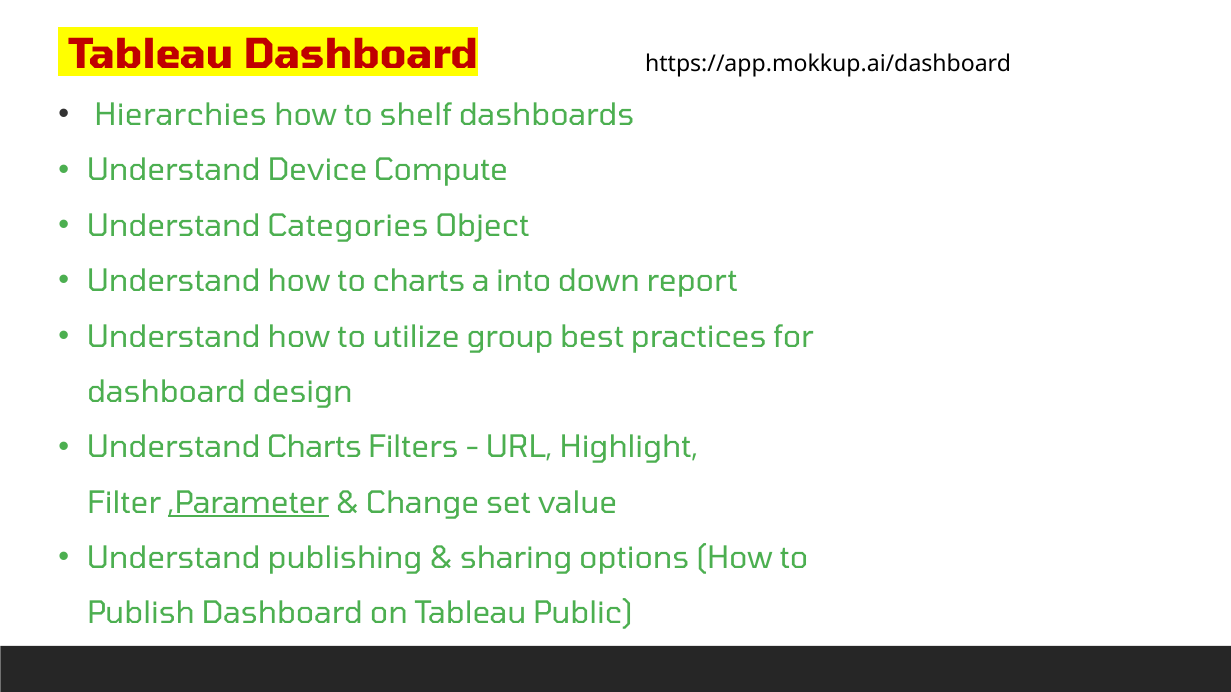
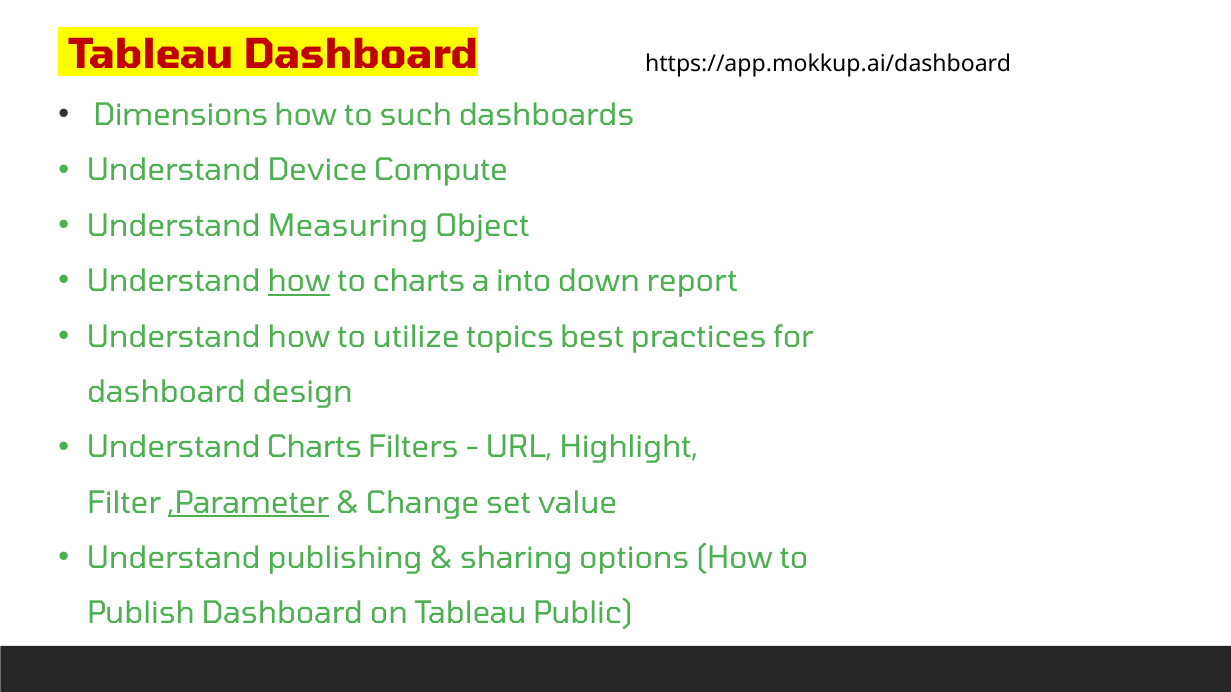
Hierarchies: Hierarchies -> Dimensions (181, 116)
shelf: shelf -> such (416, 116)
Categories: Categories -> Measuring (348, 226)
how underline: none -> present (299, 282)
group: group -> topics (510, 337)
